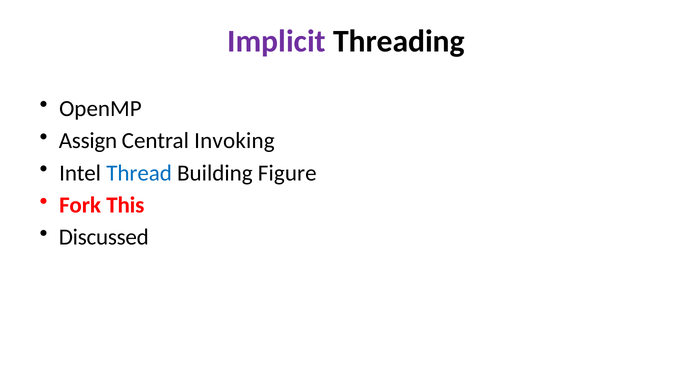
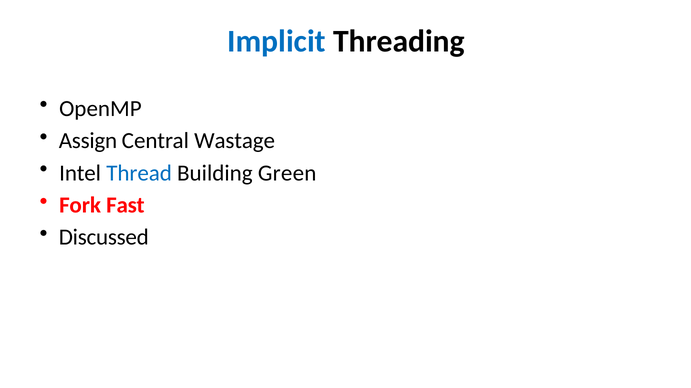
Implicit colour: purple -> blue (277, 41)
Invoking: Invoking -> Wastage (235, 141)
Figure: Figure -> Green (287, 173)
This: This -> Fast (125, 205)
